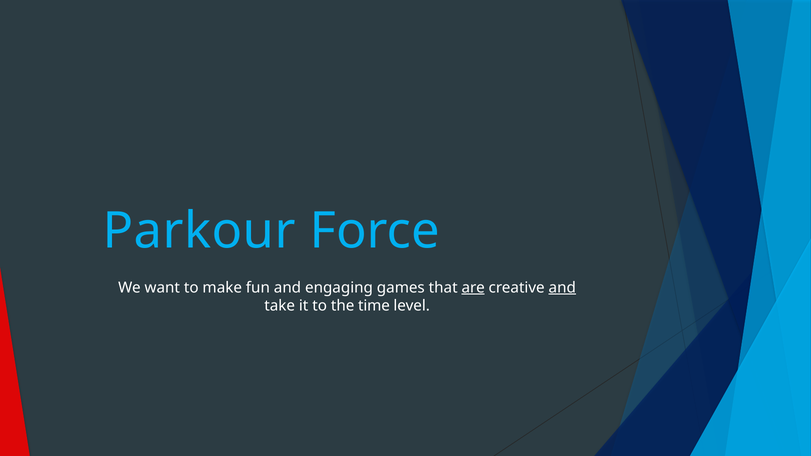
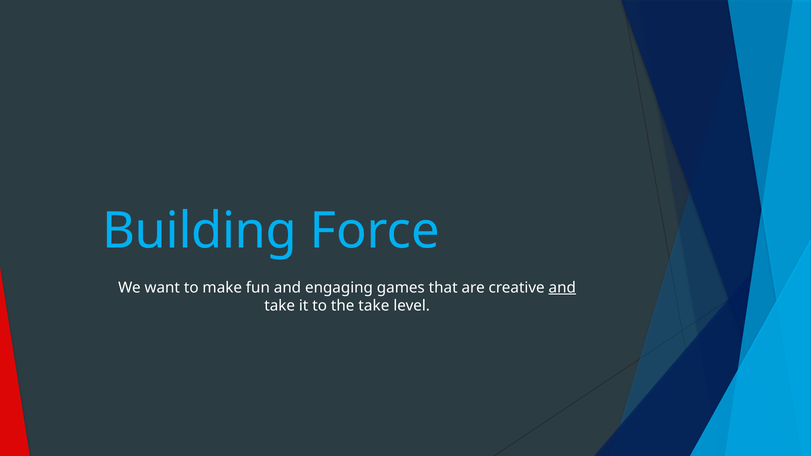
Parkour: Parkour -> Building (200, 231)
are underline: present -> none (473, 288)
the time: time -> take (374, 306)
